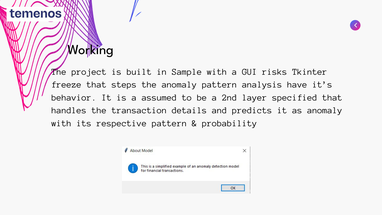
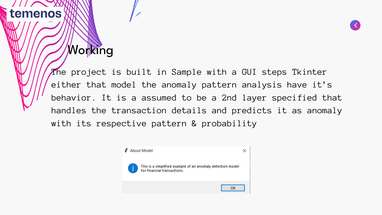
risks: risks -> steps (275, 72)
freeze: freeze -> either (67, 85)
steps: steps -> model (124, 85)
